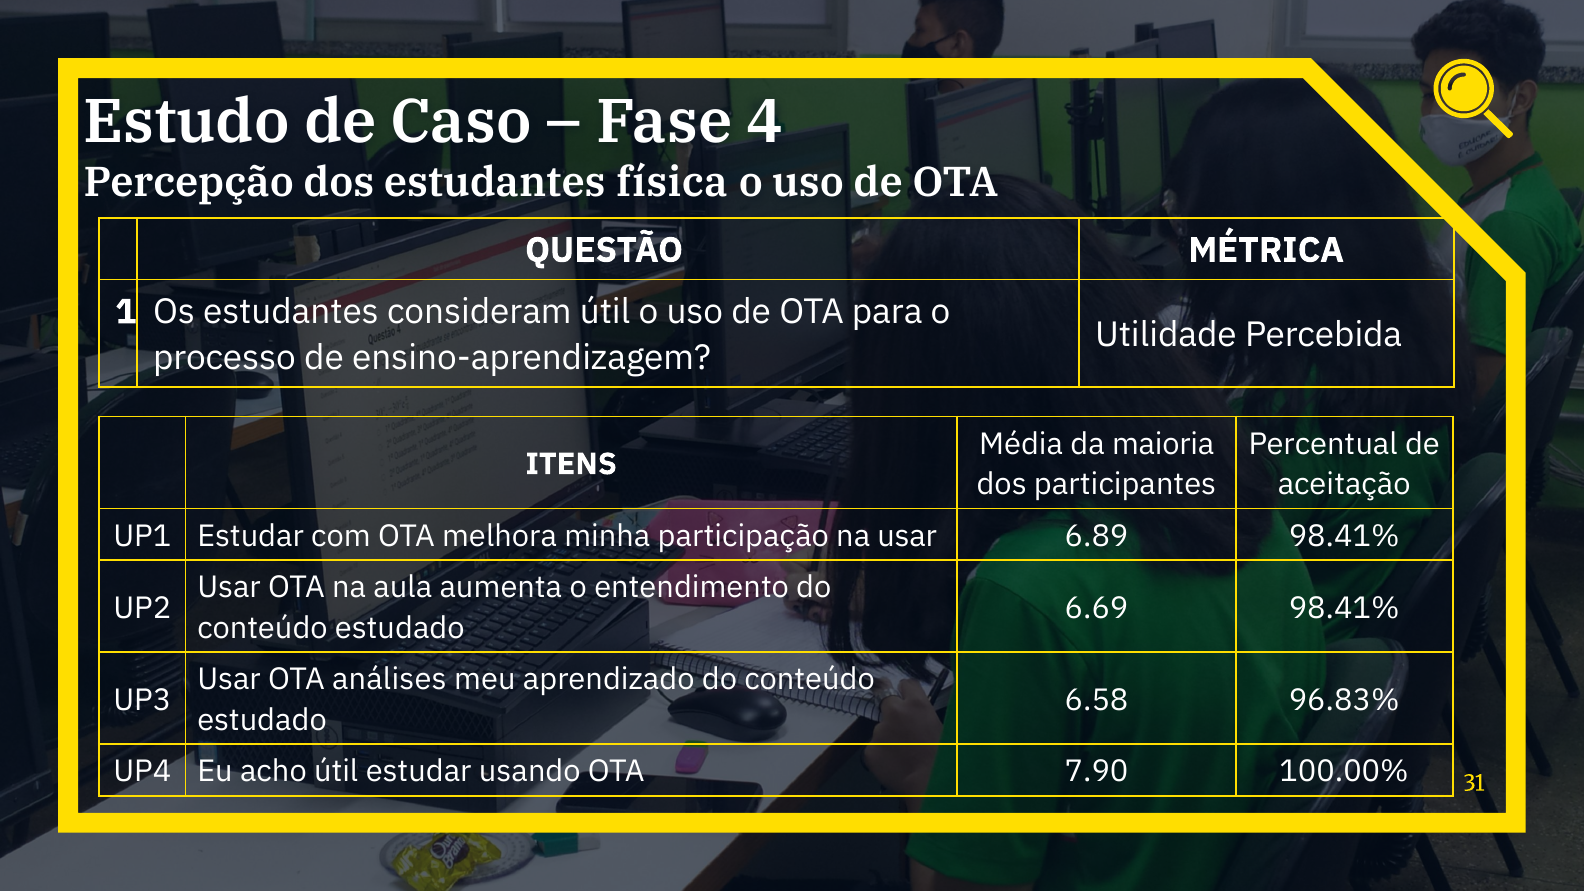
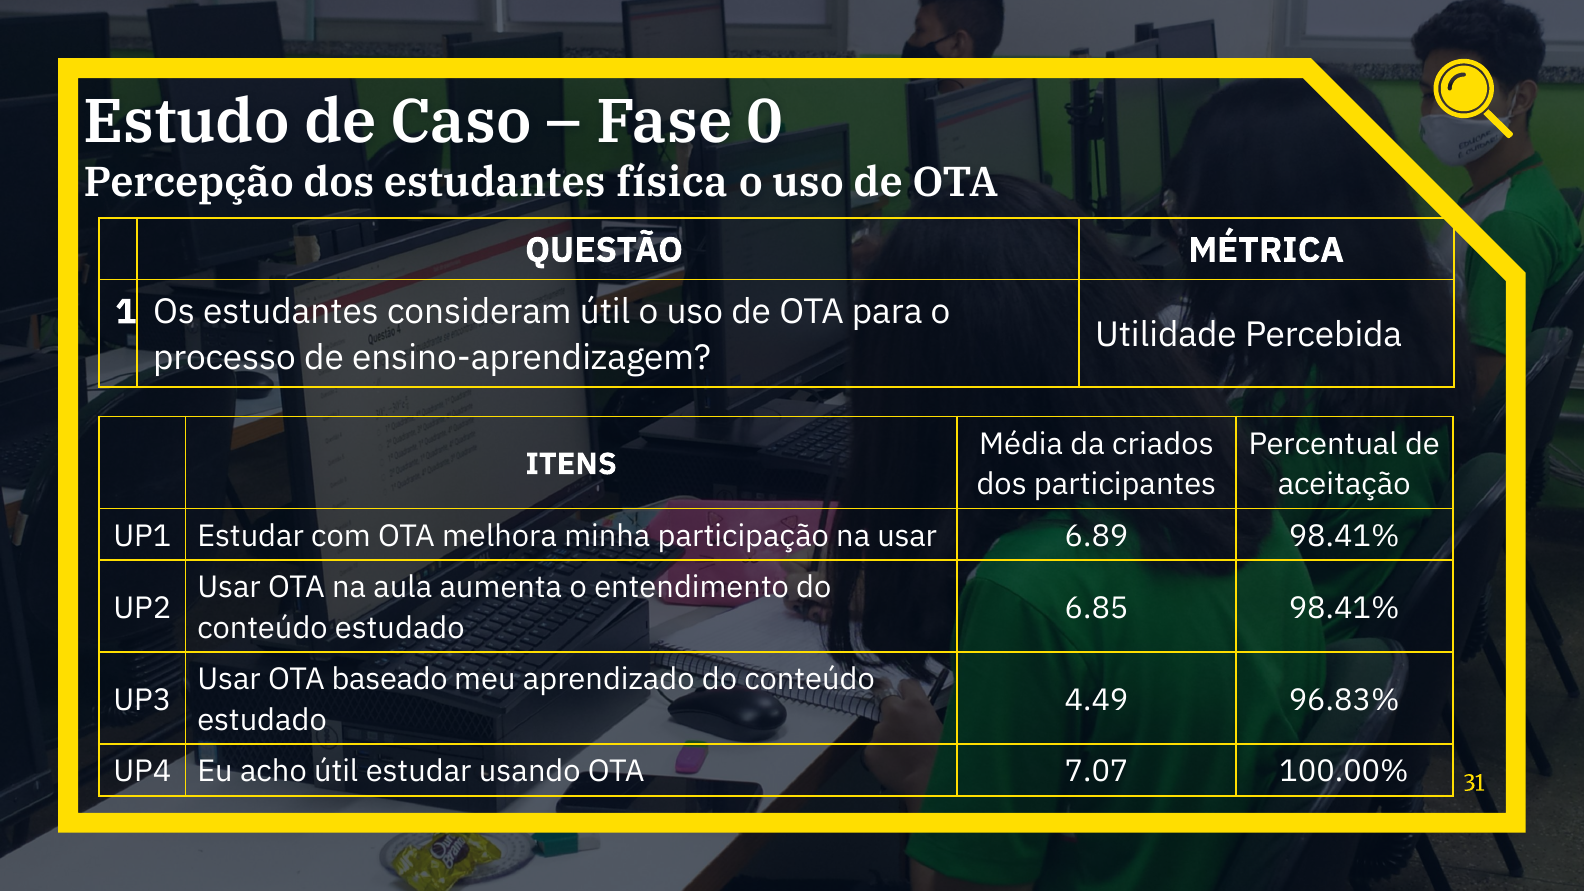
4: 4 -> 0 (765, 122)
maioria: maioria -> criados (1163, 444)
6.69: 6.69 -> 6.85 (1097, 608)
análises: análises -> baseado (390, 680)
6.58: 6.58 -> 4.49 (1097, 700)
7.90: 7.90 -> 7.07 (1097, 772)
